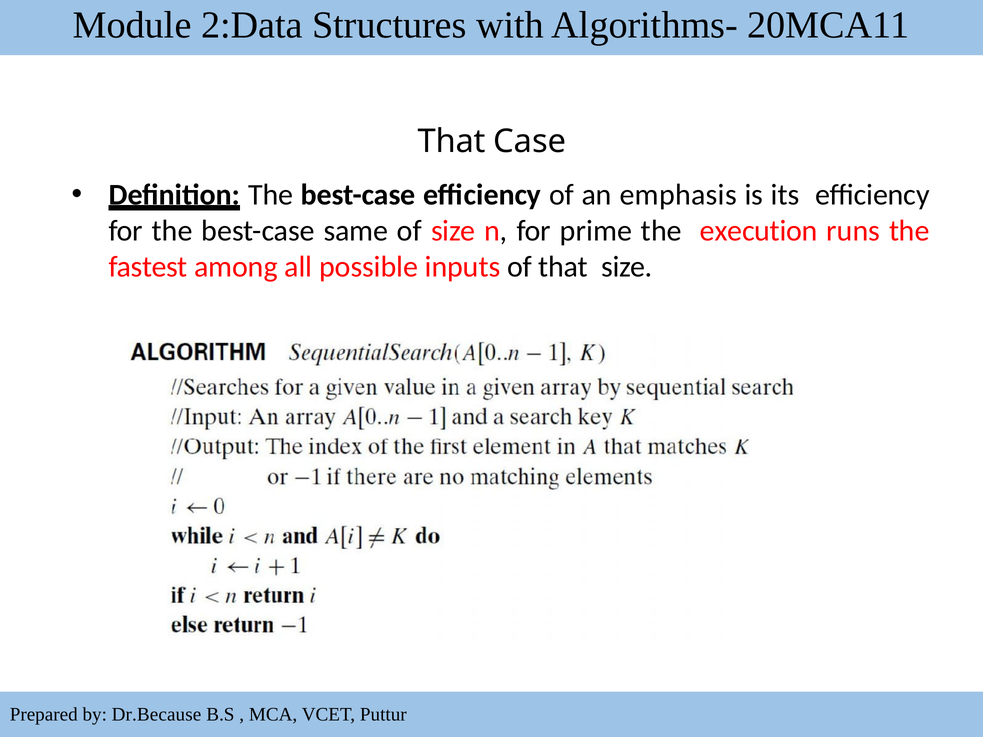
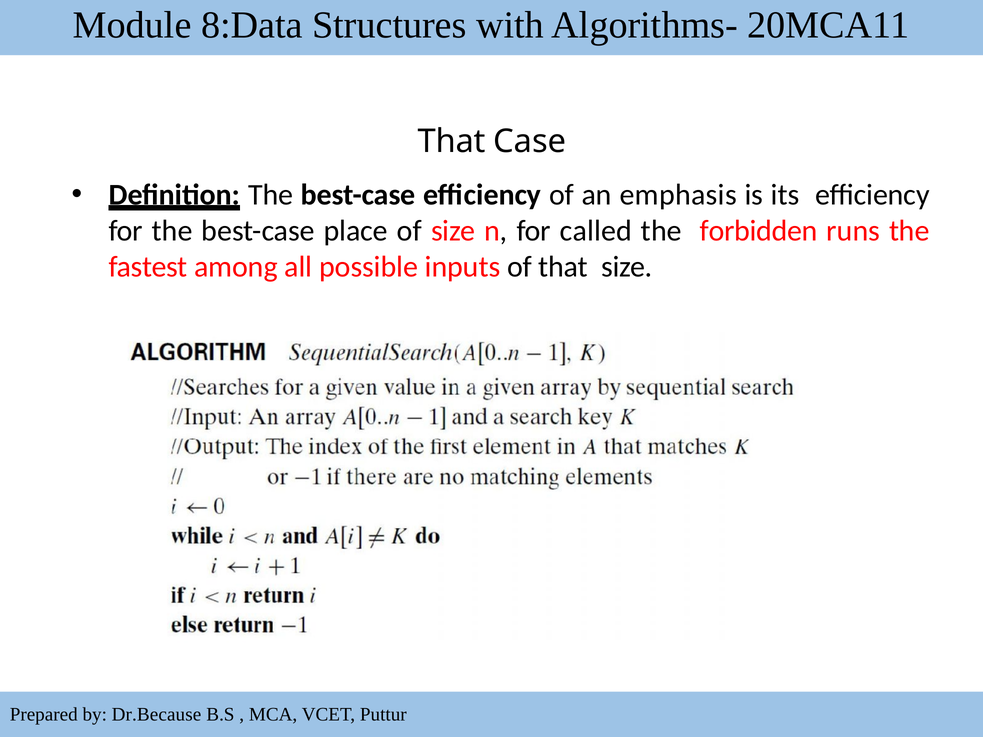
2:Data: 2:Data -> 8:Data (252, 25)
same: same -> place (356, 231)
prime: prime -> called (596, 231)
execution: execution -> forbidden (759, 231)
